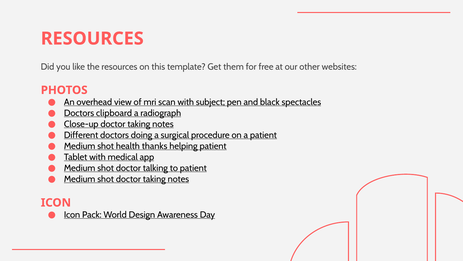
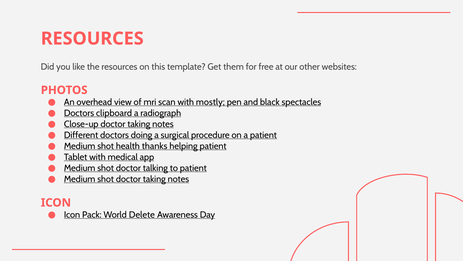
subject: subject -> mostly (210, 102)
Design: Design -> Delete (142, 214)
